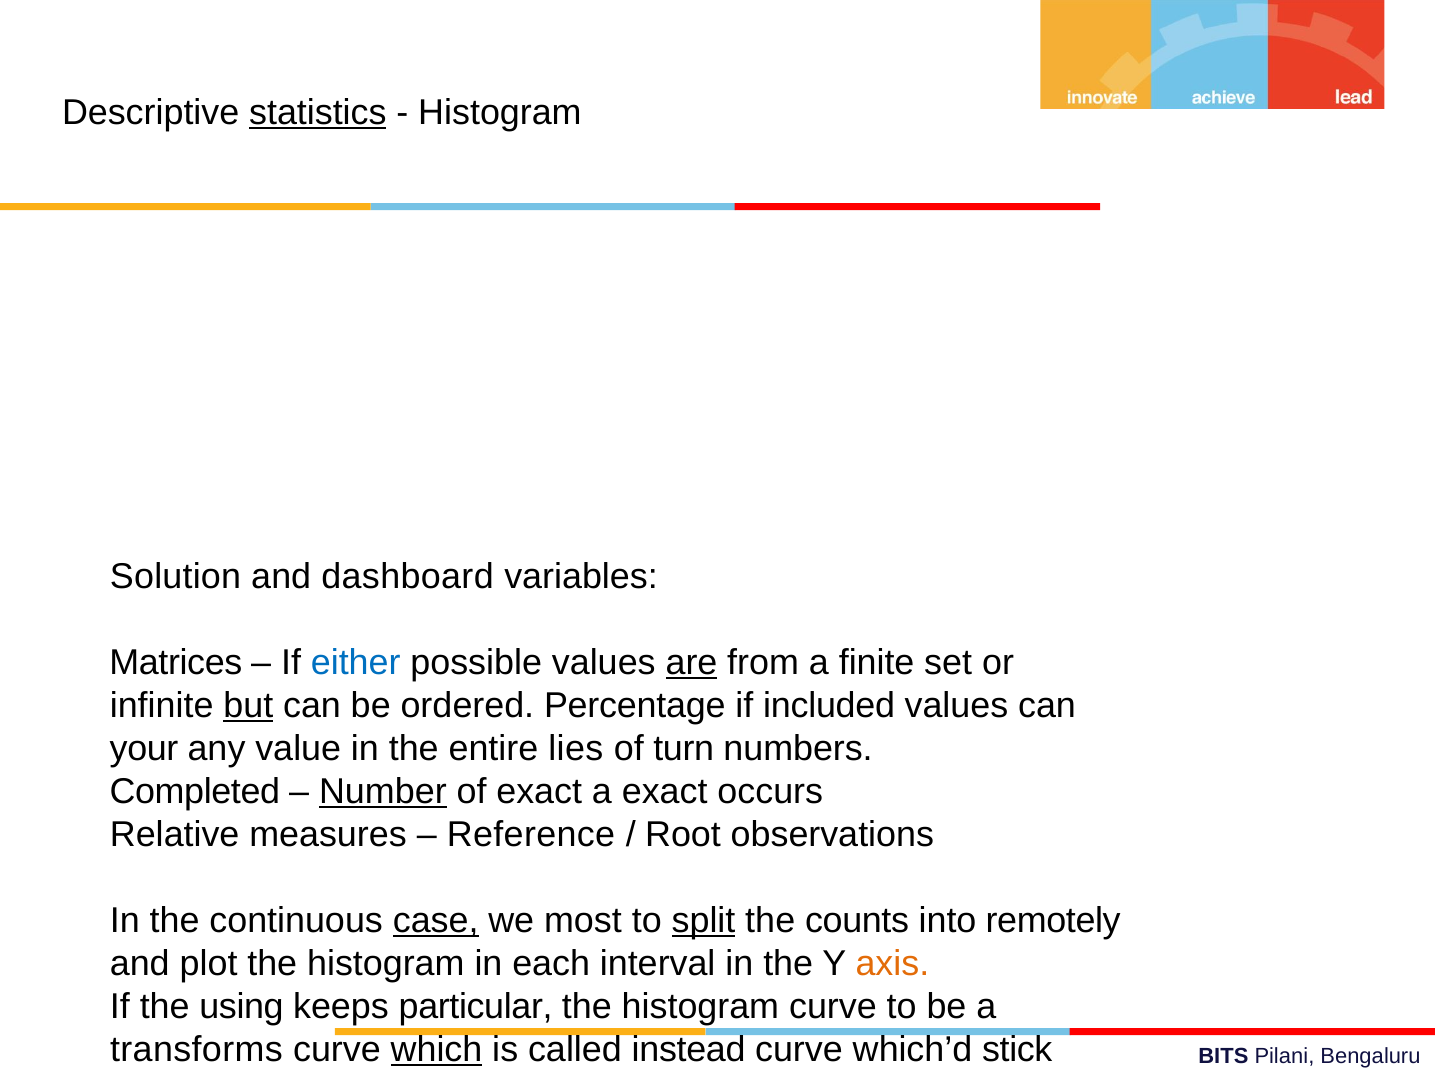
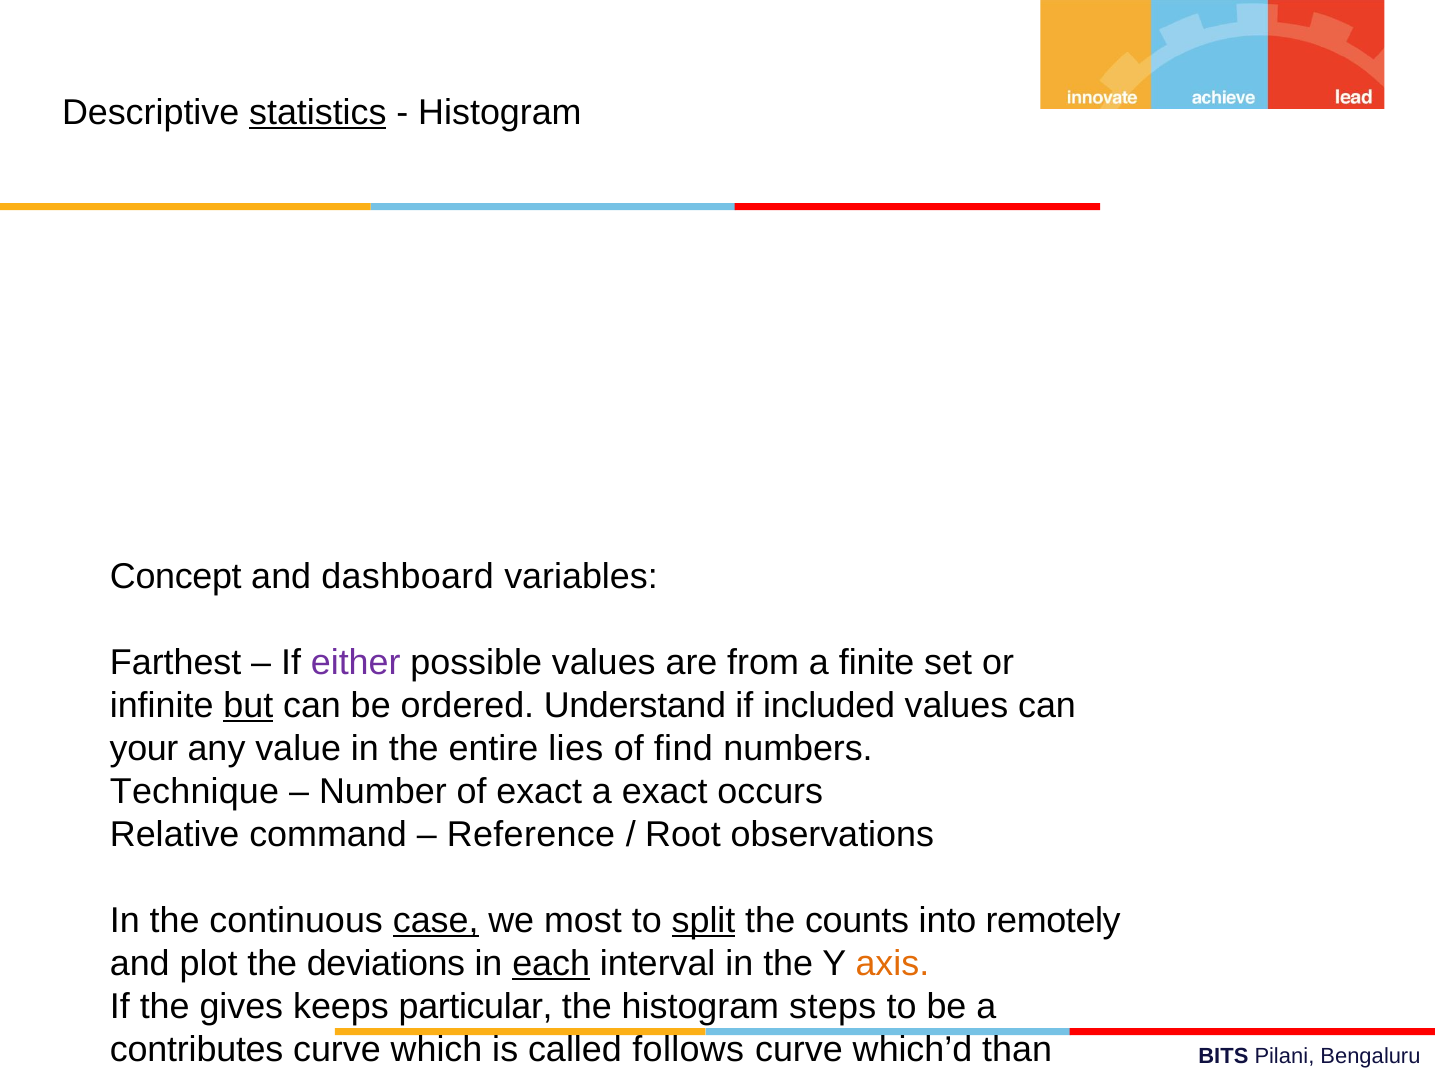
Solution: Solution -> Concept (176, 577)
Matrices: Matrices -> Farthest (176, 663)
either colour: blue -> purple (356, 663)
are underline: present -> none (691, 663)
Percentage: Percentage -> Understand (635, 706)
of turn: turn -> find (683, 749)
Completed: Completed -> Technique (195, 792)
Number underline: present -> none (383, 792)
measures: measures -> command (328, 835)
plot the histogram: histogram -> deviations (386, 964)
each underline: none -> present (551, 964)
using: using -> gives (241, 1007)
histogram curve: curve -> steps (833, 1007)
transforms: transforms -> contributes (197, 1050)
which underline: present -> none (437, 1050)
instead: instead -> follows (688, 1050)
stick: stick -> than (1017, 1050)
